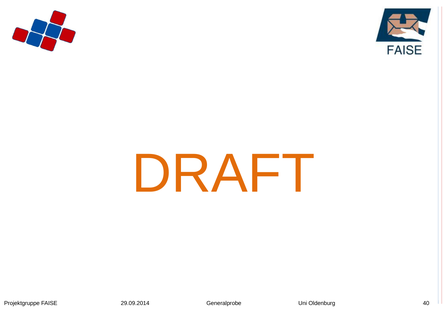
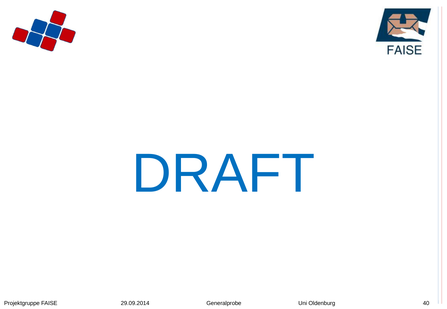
DRAFT colour: orange -> blue (223, 174)
